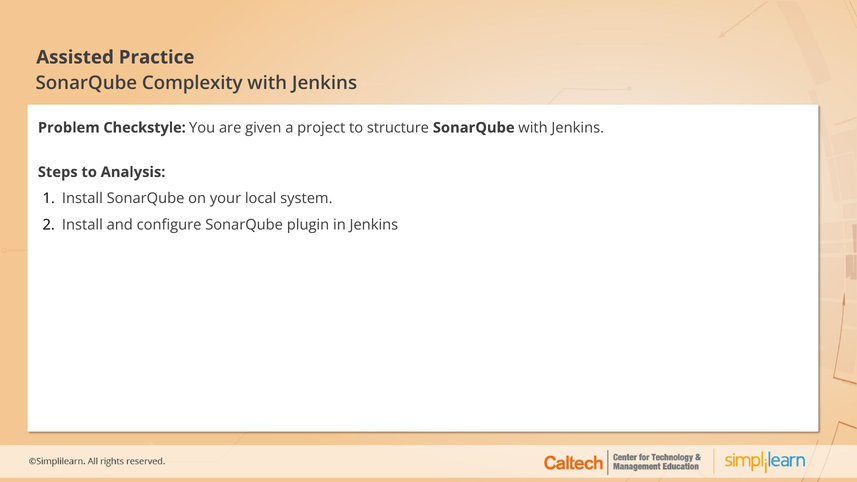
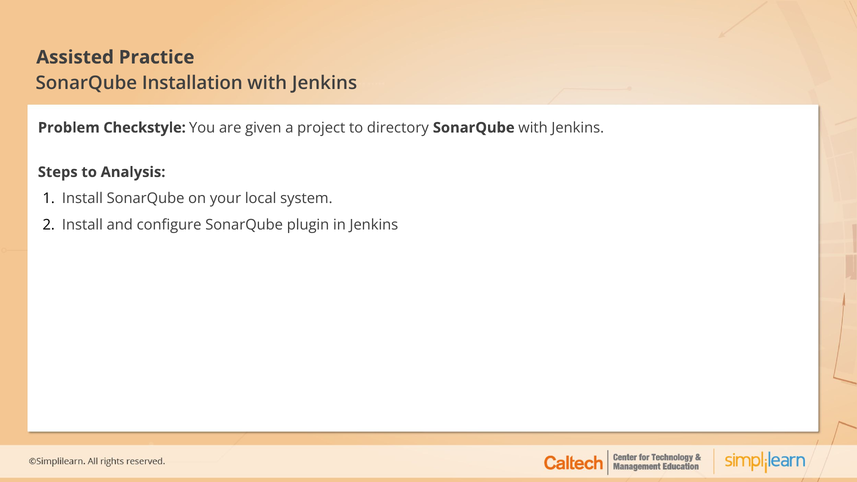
Complexity: Complexity -> Installation (192, 83)
structure: structure -> directory (398, 128)
